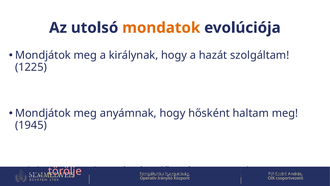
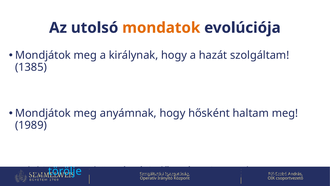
1225: 1225 -> 1385 (31, 67)
1945: 1945 -> 1989 (31, 125)
törölje colour: pink -> light blue (65, 171)
